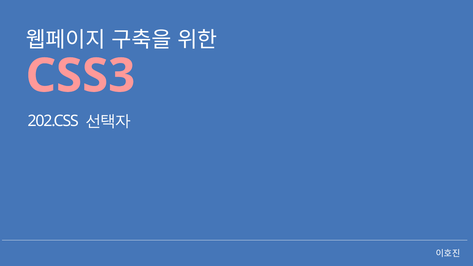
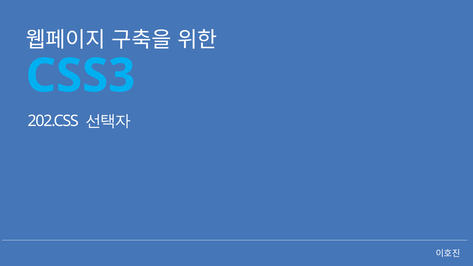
CSS3 colour: pink -> light blue (80, 76)
